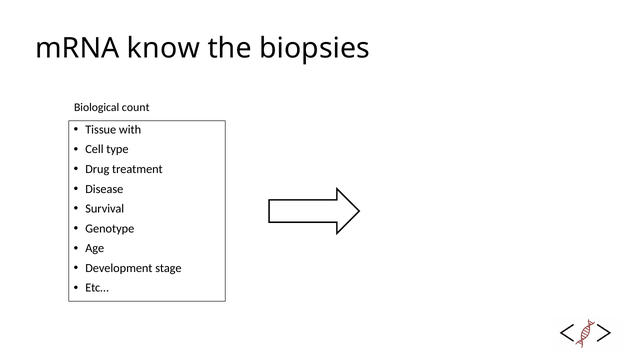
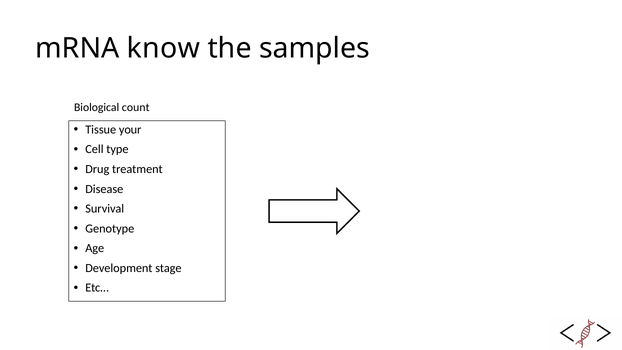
biopsies: biopsies -> samples (315, 48)
with: with -> your (130, 130)
